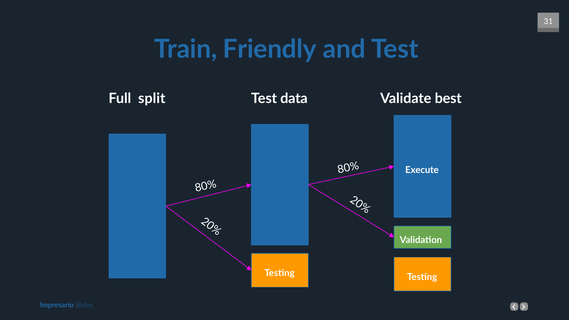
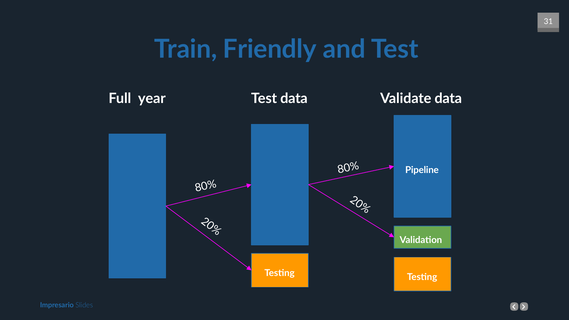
split: split -> year (152, 98)
Validate best: best -> data (448, 98)
Execute: Execute -> Pipeline (422, 170)
